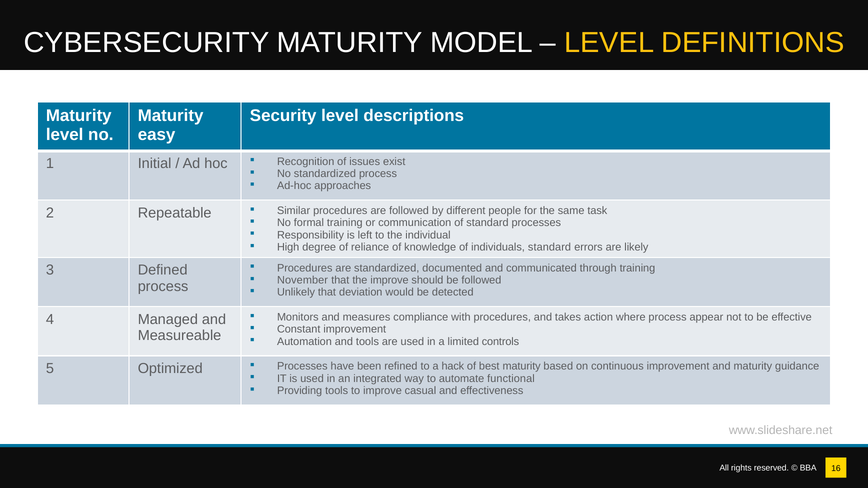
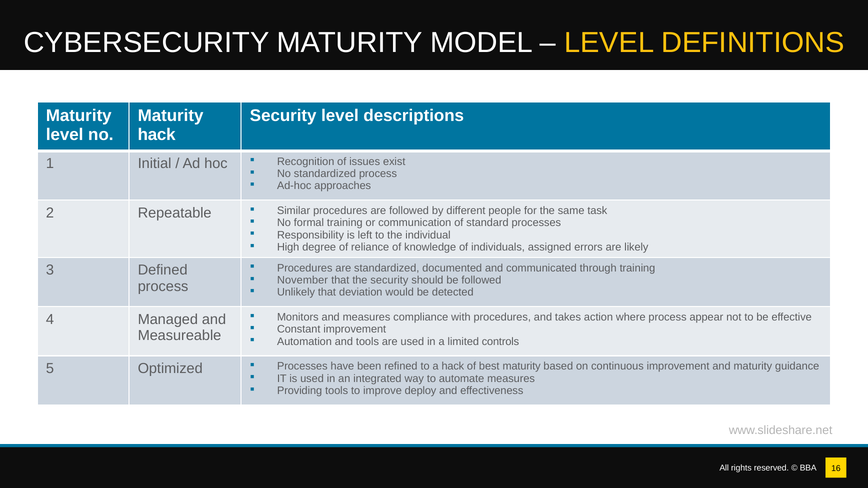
easy: easy -> hack (157, 135)
individuals standard: standard -> assigned (550, 247)
the improve: improve -> security (389, 280)
automate functional: functional -> measures (511, 379)
casual: casual -> deploy (421, 391)
